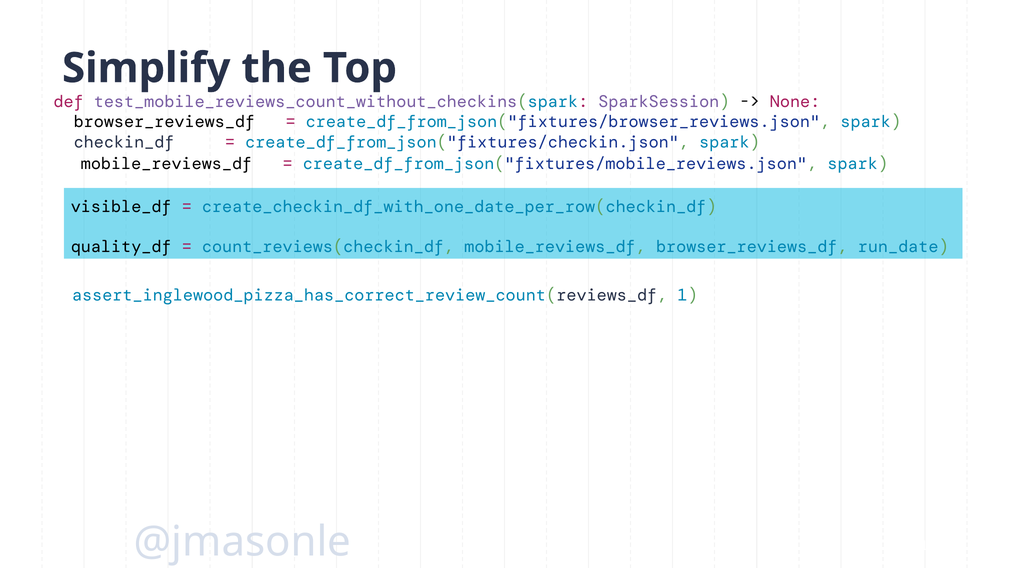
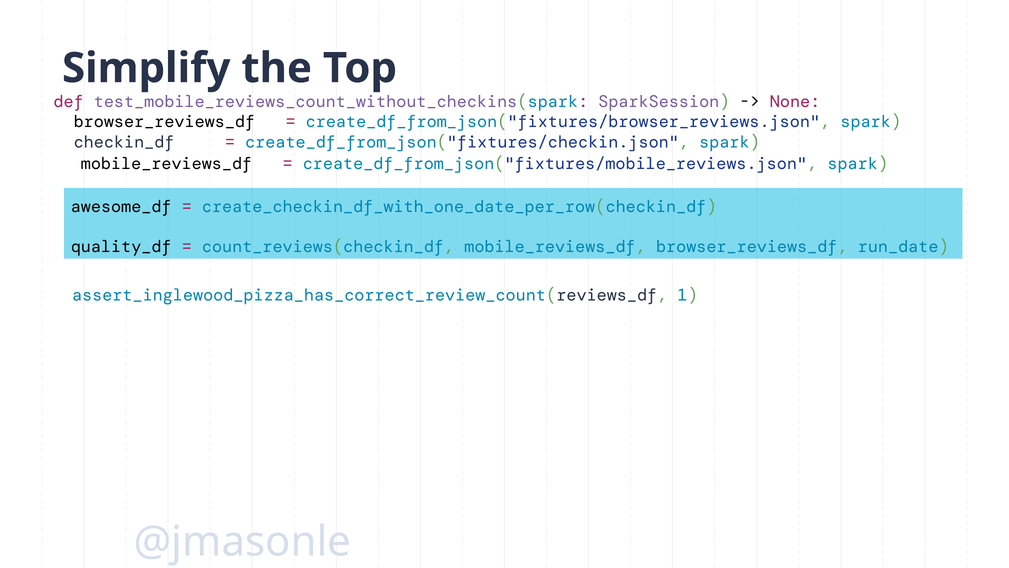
visible_df: visible_df -> awesome_df (121, 206)
